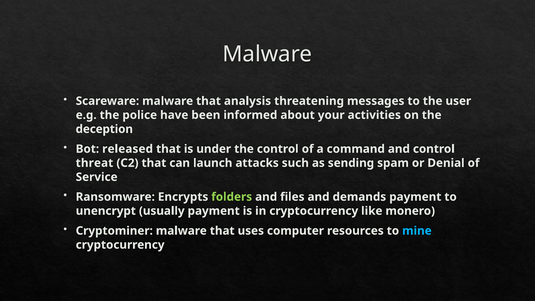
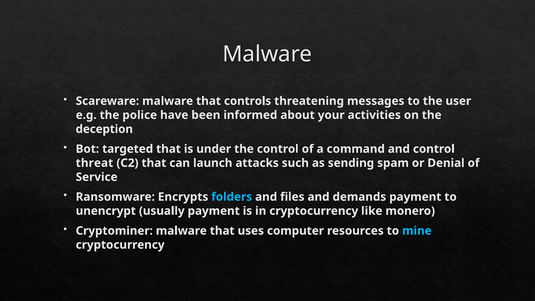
analysis: analysis -> controls (248, 101)
released: released -> targeted (128, 149)
folders colour: light green -> light blue (232, 197)
